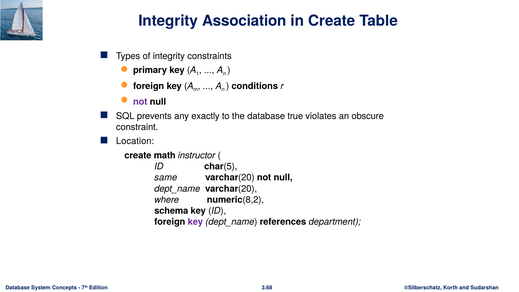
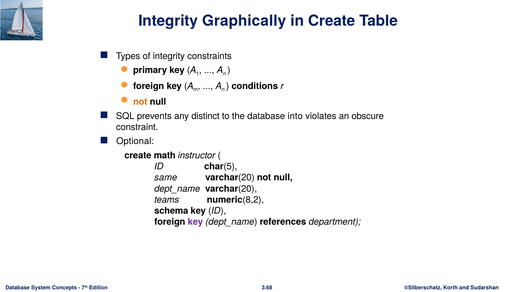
Association: Association -> Graphically (244, 21)
not colour: purple -> orange (140, 102)
exactly: exactly -> distinct (205, 116)
true: true -> into (295, 116)
Location: Location -> Optional (135, 141)
where: where -> teams (167, 200)
